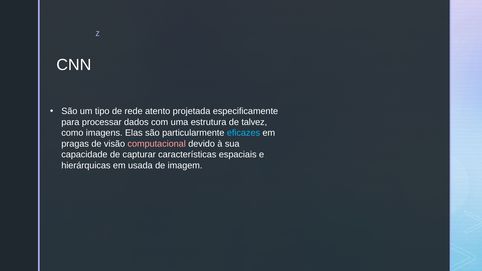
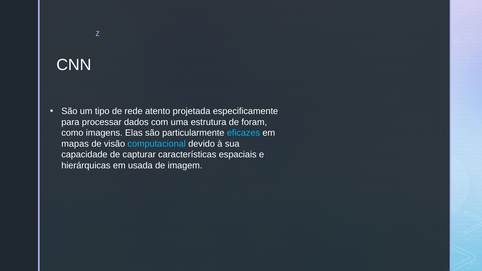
talvez: talvez -> foram (254, 122)
pragas: pragas -> mapas (75, 144)
computacional colour: pink -> light blue (157, 144)
